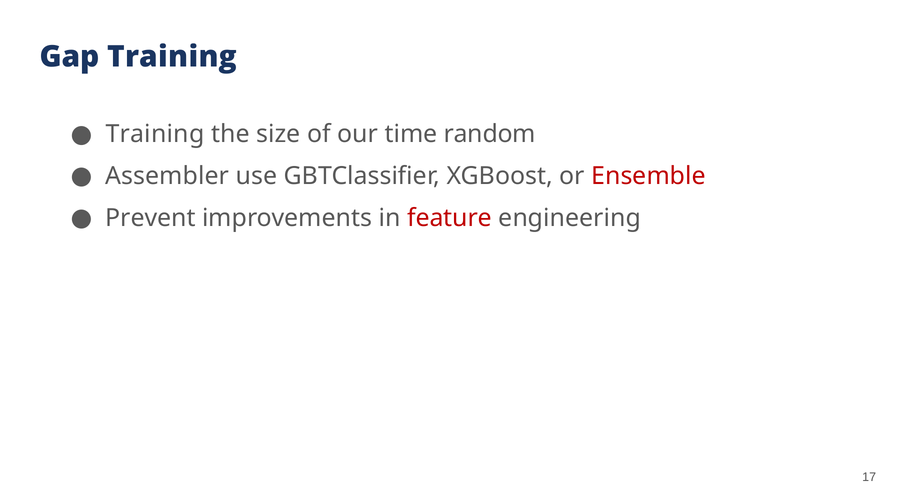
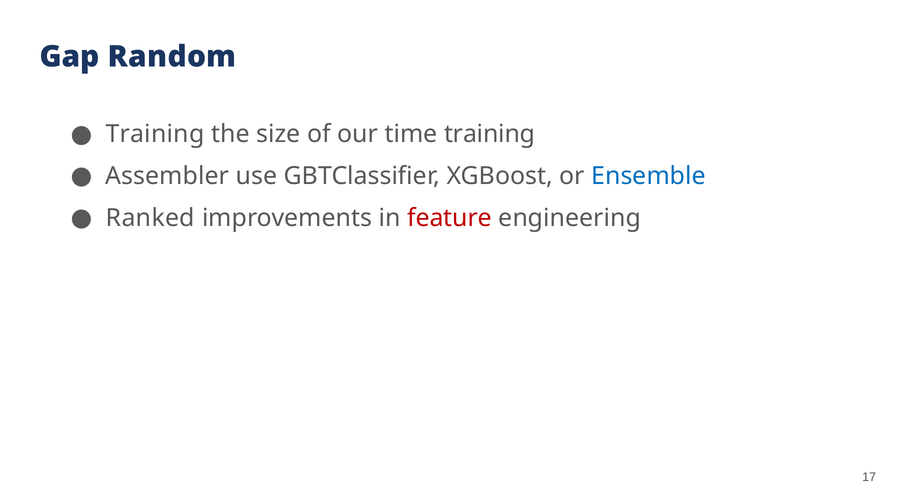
Gap Training: Training -> Random (172, 57)
time random: random -> training (490, 134)
Ensemble colour: red -> blue (648, 176)
Prevent: Prevent -> Ranked (150, 218)
